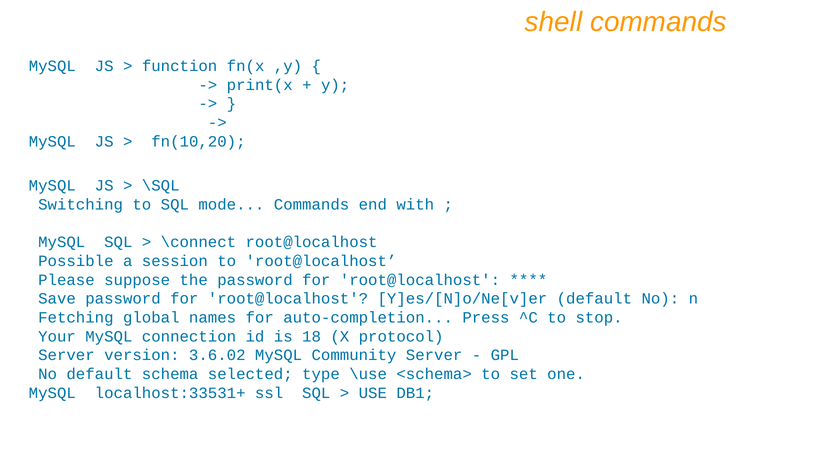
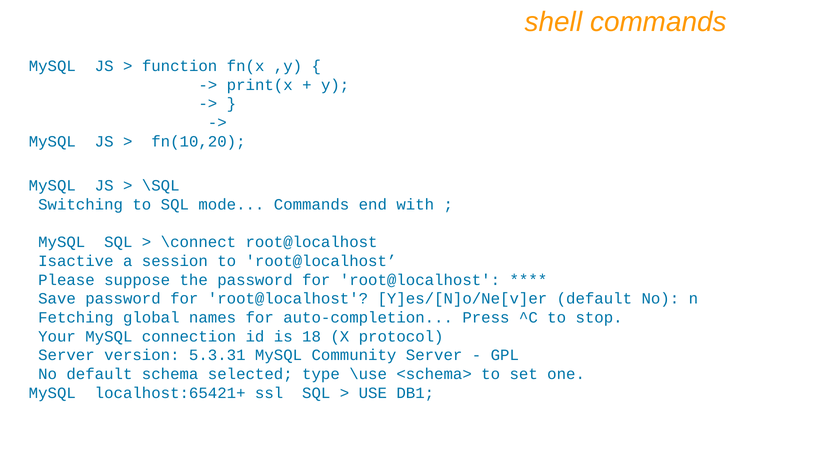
Possible: Possible -> Isactive (76, 261)
3.6.02: 3.6.02 -> 5.3.31 (217, 356)
localhost:33531+: localhost:33531+ -> localhost:65421+ (170, 393)
